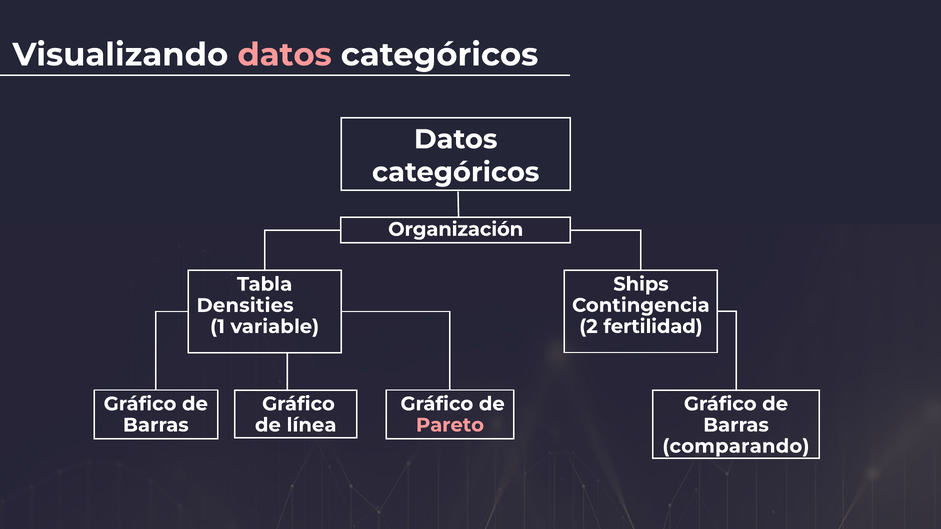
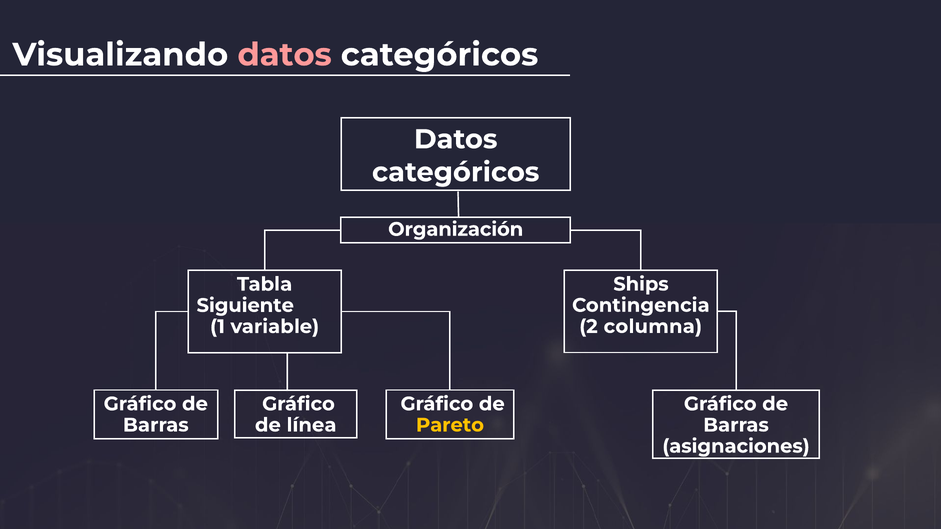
Densities: Densities -> Siguiente (245, 306)
fertilidad: fertilidad -> columna (653, 327)
Pareto colour: pink -> yellow (450, 425)
comparando: comparando -> asignaciones (736, 446)
